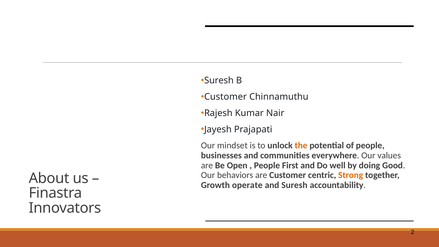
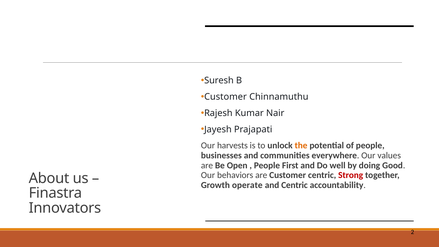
mindset: mindset -> harvests (232, 146)
Strong colour: orange -> red (351, 175)
and Suresh: Suresh -> Centric (295, 185)
